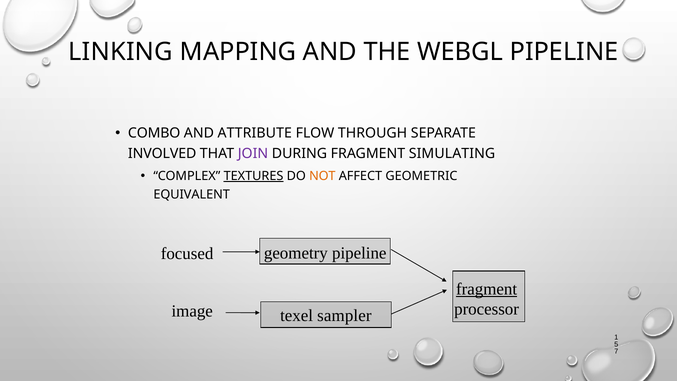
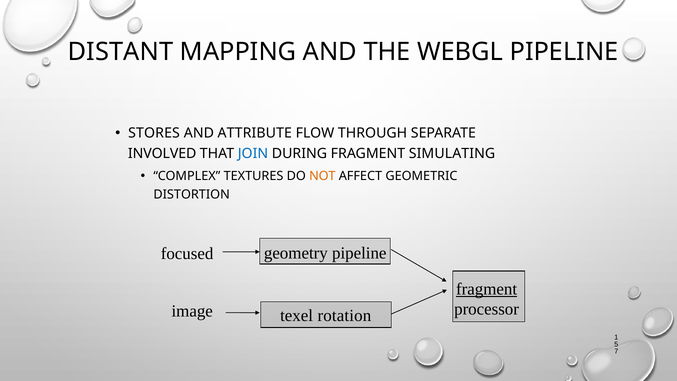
LINKING: LINKING -> DISTANT (121, 52)
COMBO: COMBO -> STORES (154, 133)
JOIN colour: purple -> blue (253, 154)
TEXTURES underline: present -> none (254, 176)
EQUIVALENT: EQUIVALENT -> DISTORTION (192, 194)
sampler: sampler -> rotation (344, 316)
